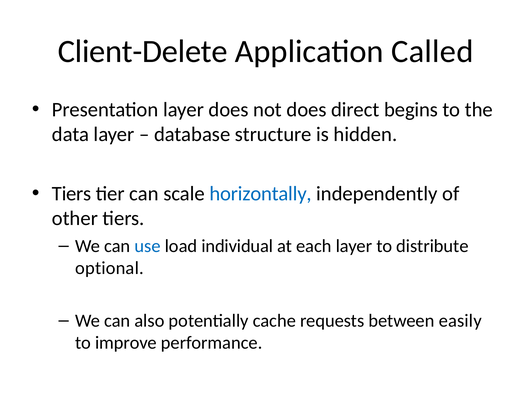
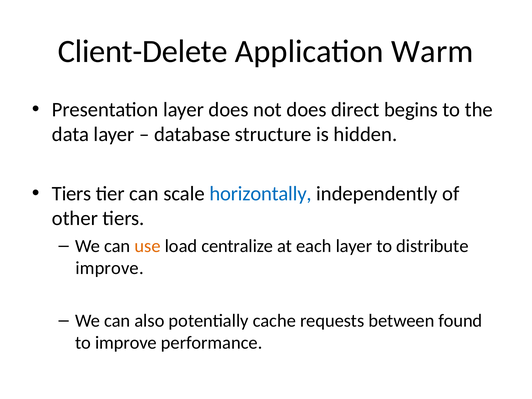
Called: Called -> Warm (432, 51)
use colour: blue -> orange (148, 246)
individual: individual -> centralize (237, 246)
optional: optional -> improve (110, 268)
easily: easily -> found (460, 321)
